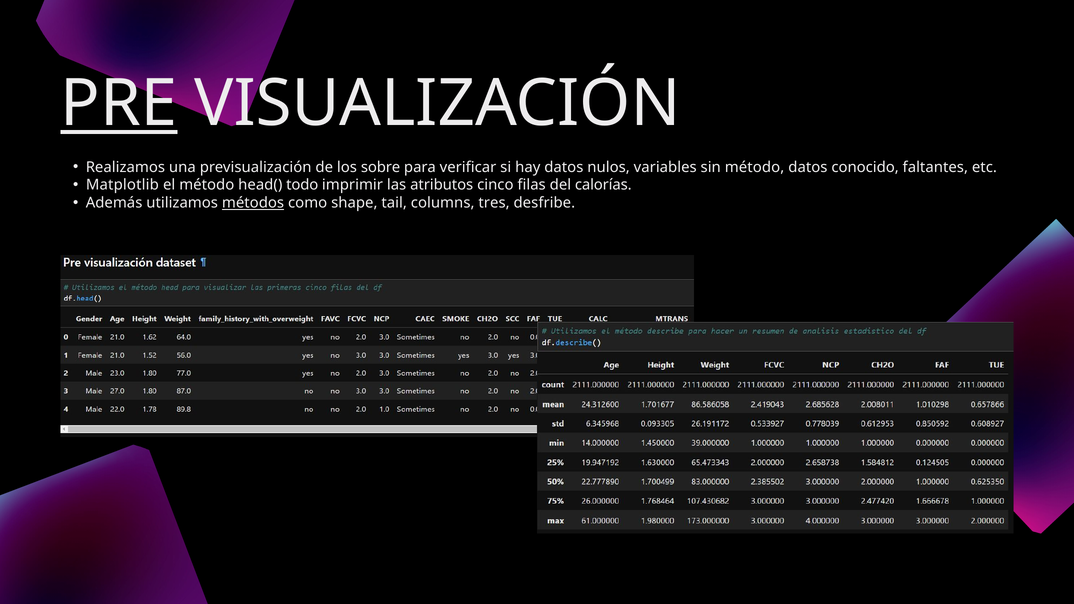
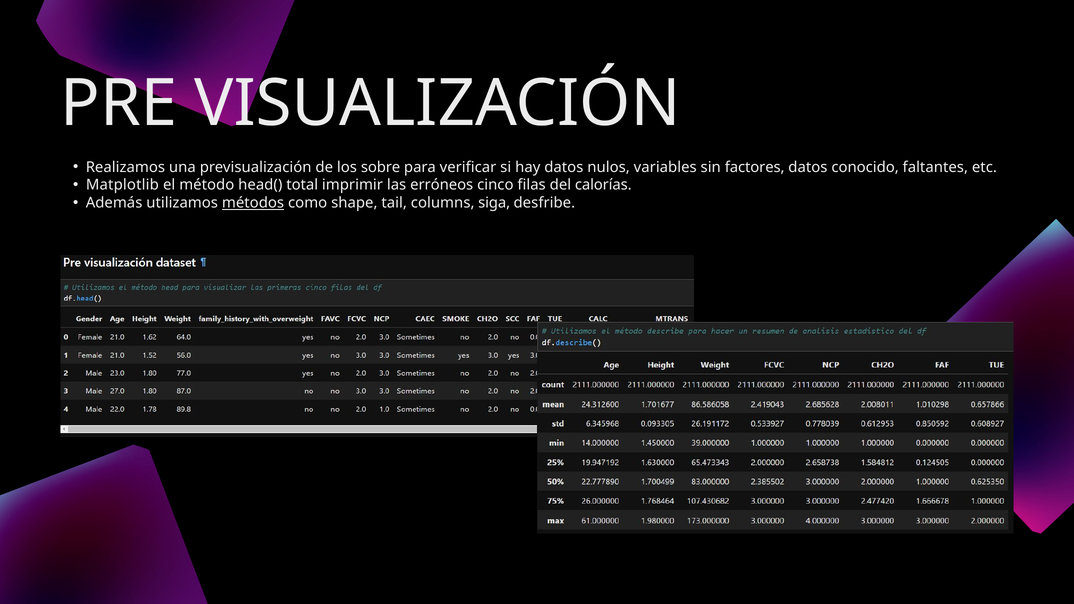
PRE underline: present -> none (119, 104)
sin método: método -> factores (755, 167)
todo: todo -> total (302, 185)
atributos: atributos -> erróneos (442, 185)
tres: tres -> siga (494, 203)
